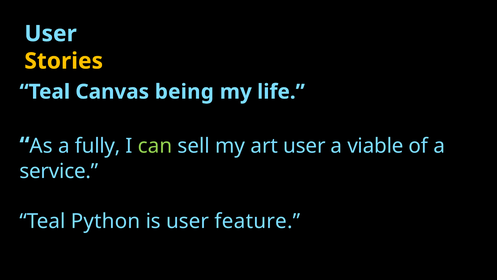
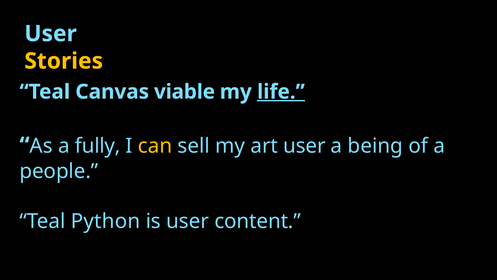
being: being -> viable (185, 92)
life underline: none -> present (281, 92)
can colour: light green -> yellow (155, 146)
viable: viable -> being (375, 146)
service: service -> people (59, 171)
feature: feature -> content (258, 221)
